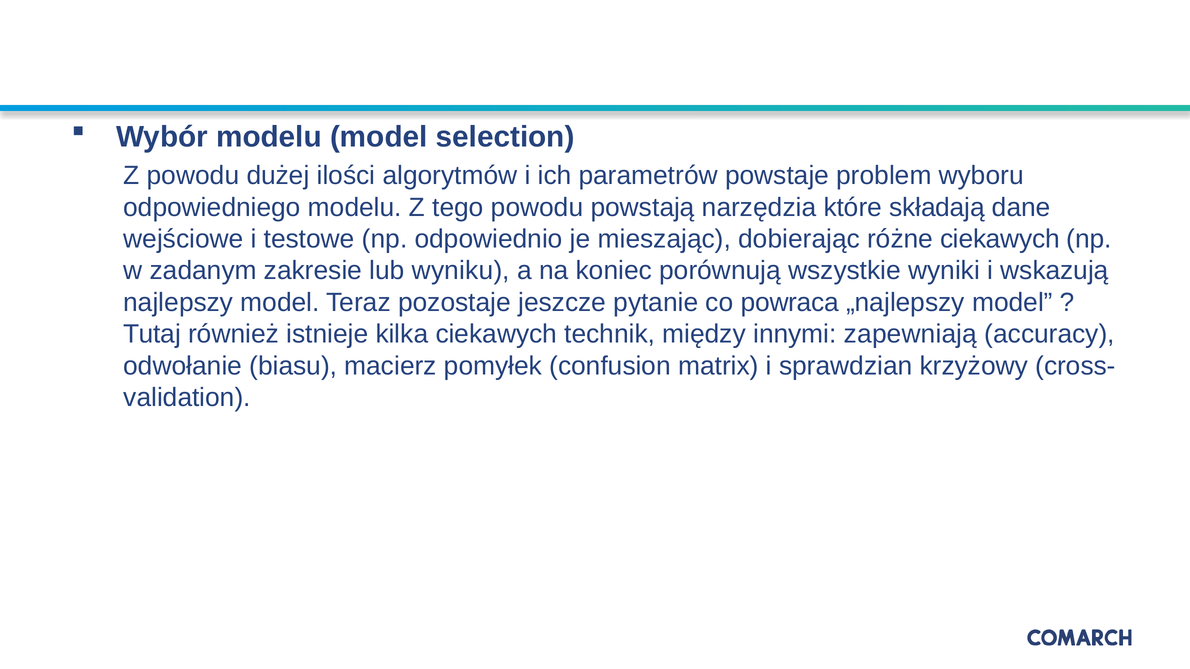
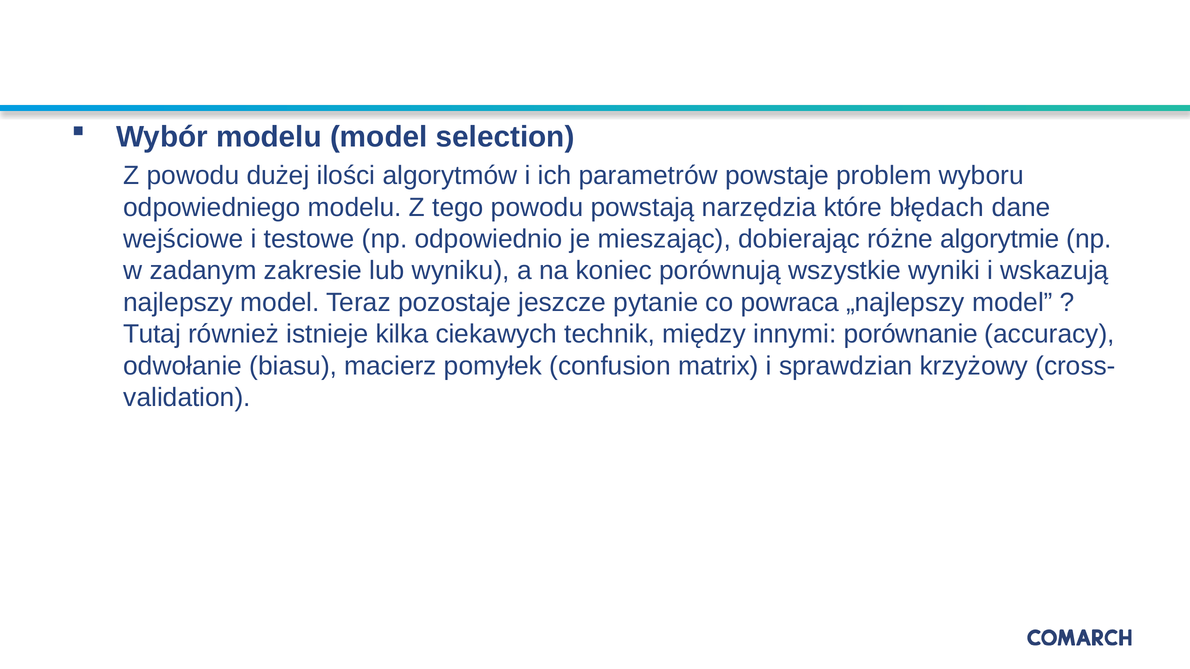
składają: składają -> błędach (937, 207)
różne ciekawych: ciekawych -> algorytmie (1000, 239)
zapewniają: zapewniają -> porównanie (911, 334)
